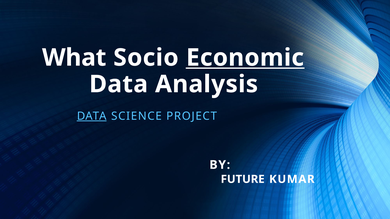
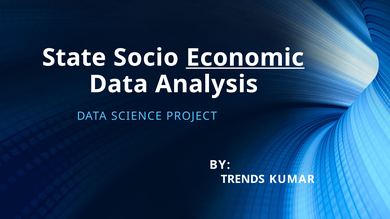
What: What -> State (74, 58)
DATA underline: present -> none (92, 116)
FUTURE: FUTURE -> TRENDS (243, 180)
